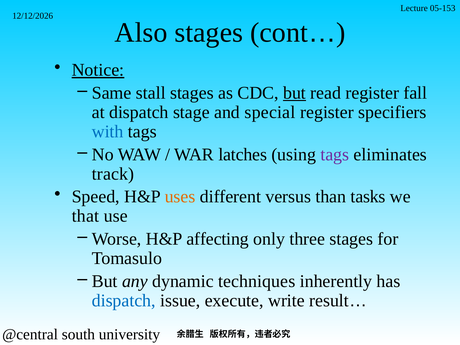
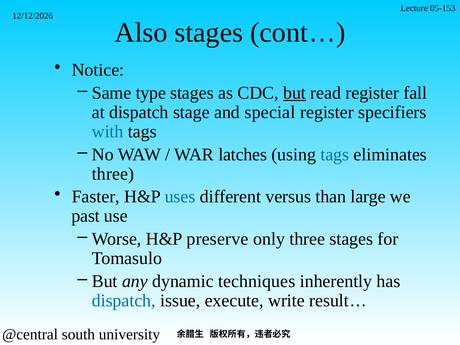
Notice underline: present -> none (98, 70)
stall: stall -> type (151, 93)
tags colour: purple -> blue (335, 154)
track: track -> three (113, 174)
Speed: Speed -> Faster (96, 197)
uses colour: orange -> blue (180, 197)
tasks: tasks -> large (368, 197)
that: that -> past (86, 216)
affecting: affecting -> preserve (218, 239)
